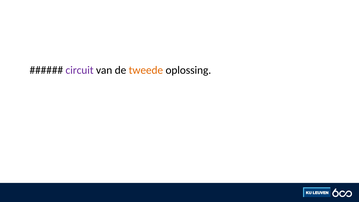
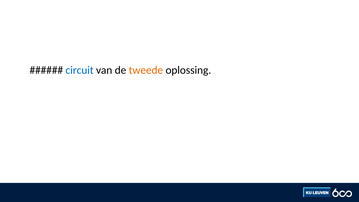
circuit colour: purple -> blue (80, 70)
